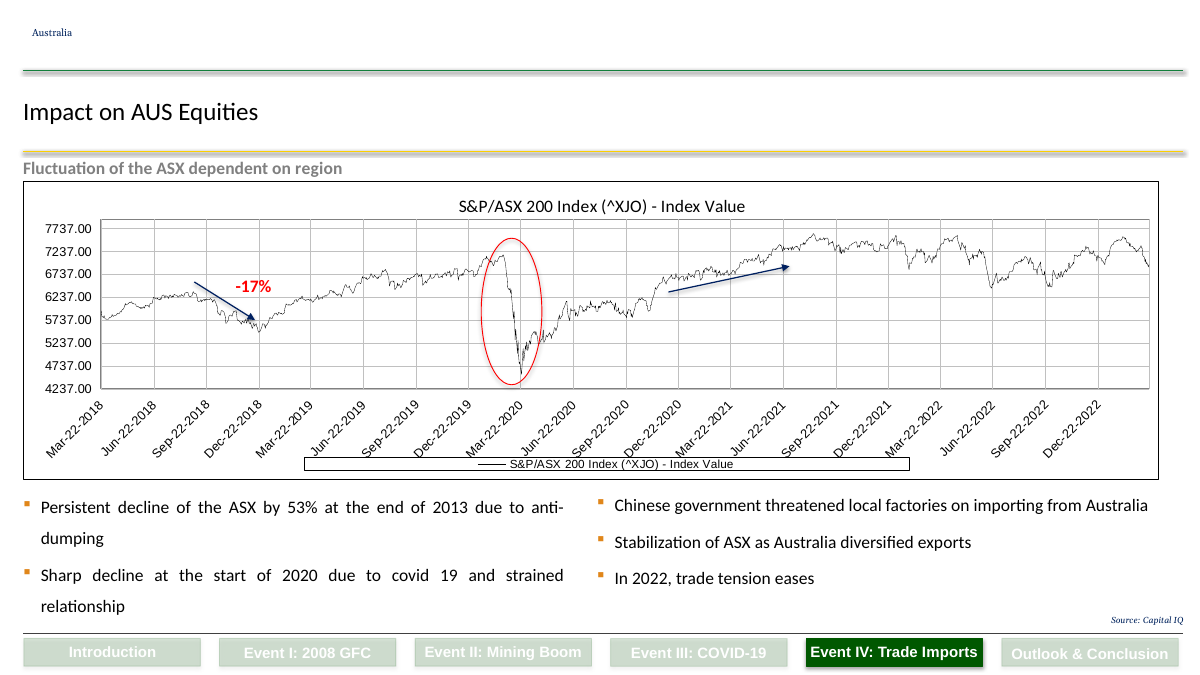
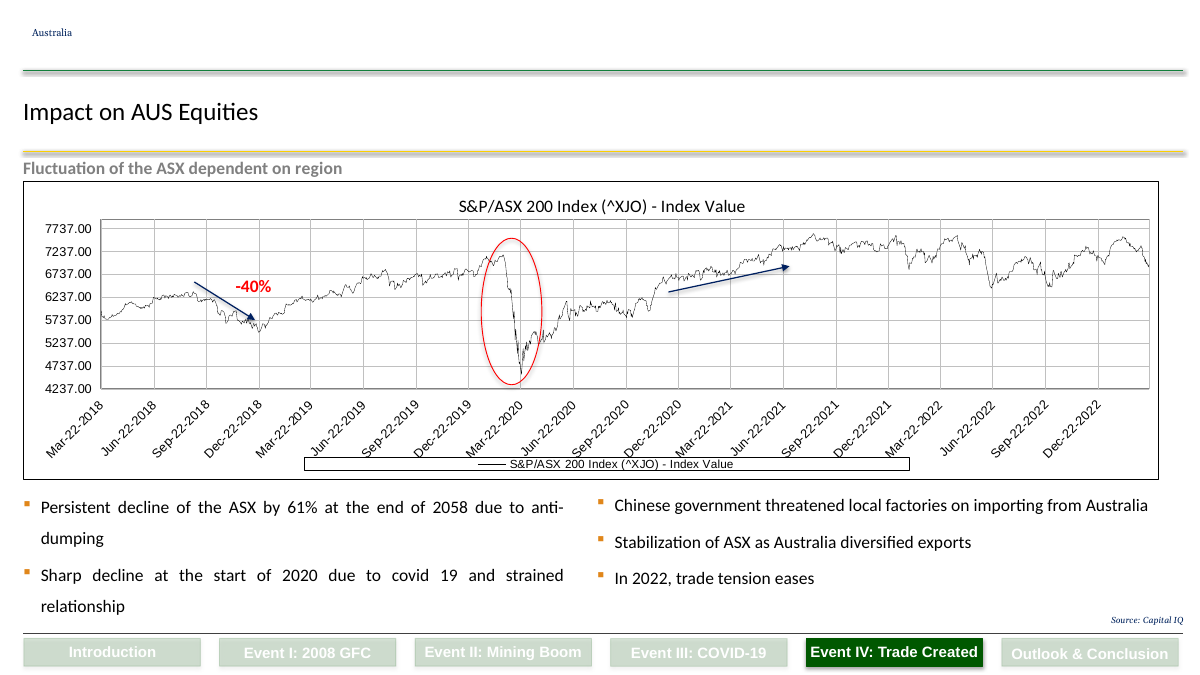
-17%: -17% -> -40% (254, 287)
53%: 53% -> 61% (302, 508)
2013: 2013 -> 2058 (450, 508)
Imports: Imports -> Created (950, 653)
